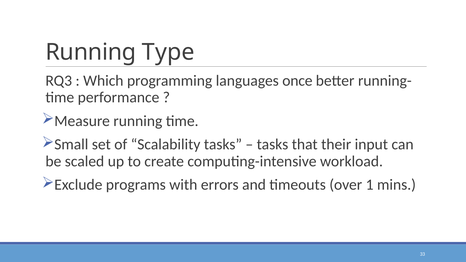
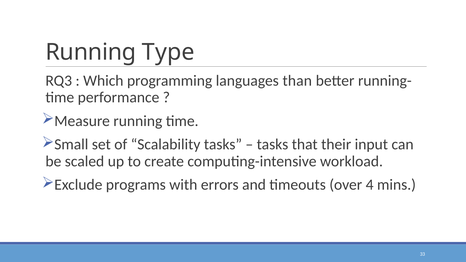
once: once -> than (297, 81)
1: 1 -> 4 (370, 185)
